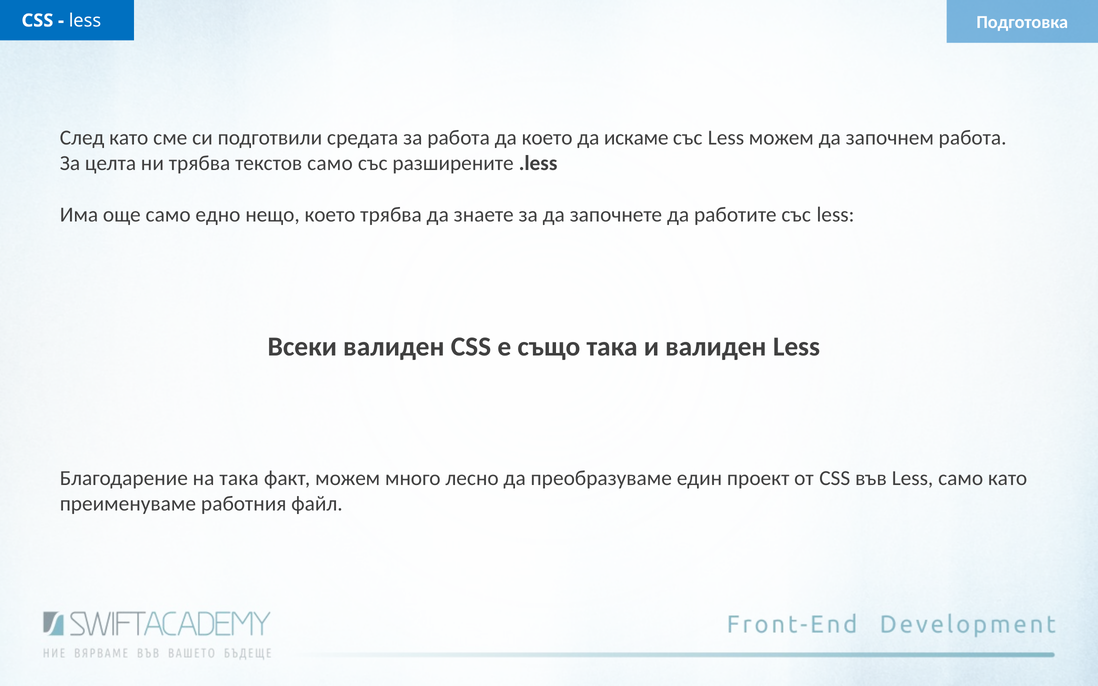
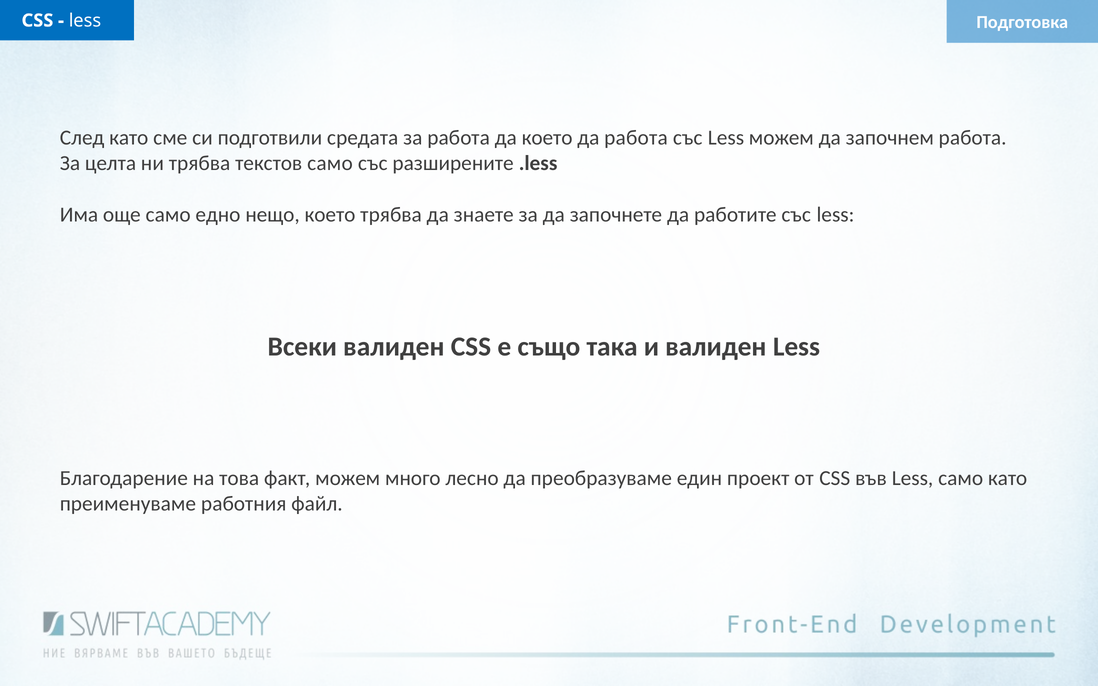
да искаме: искаме -> работа (636, 138)
на така: така -> това (239, 478)
